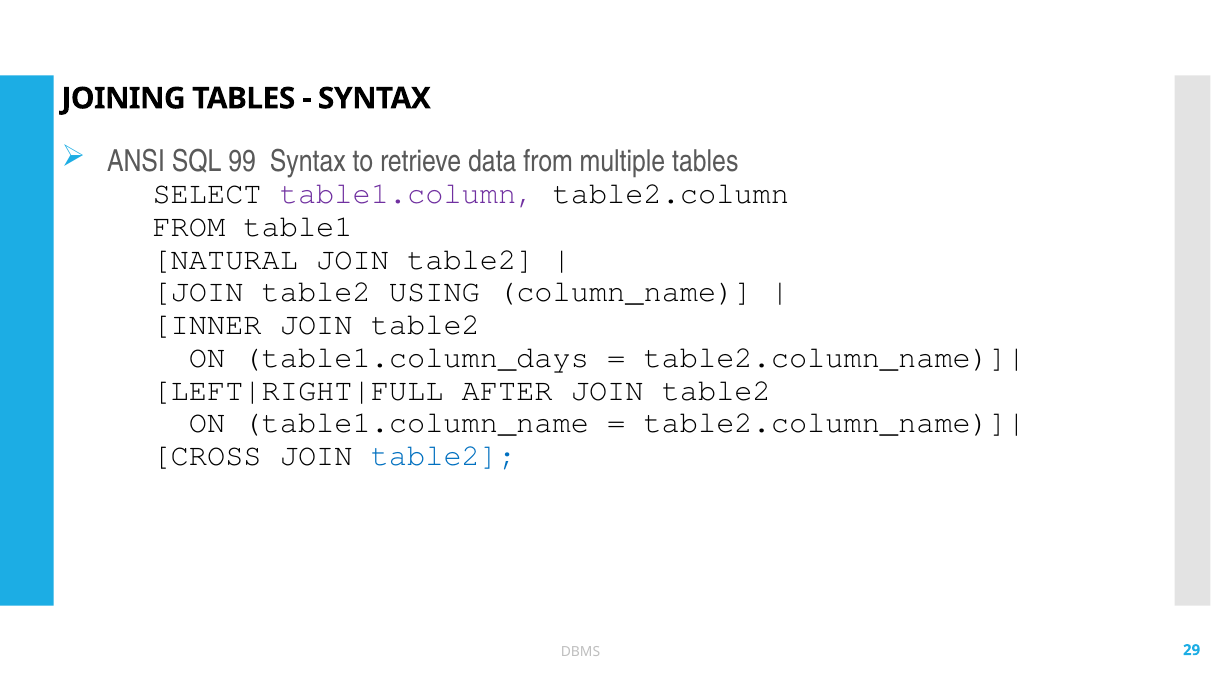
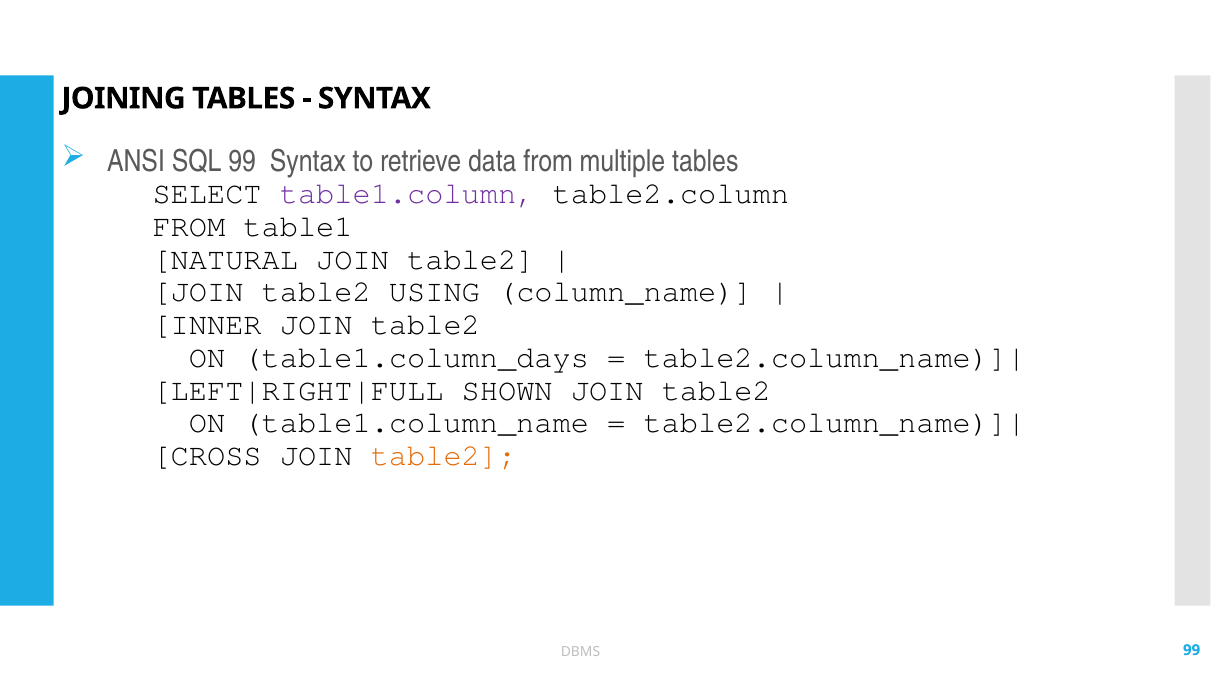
AFTER: AFTER -> SHOWN (507, 390)
table2 colour: blue -> orange (444, 455)
DBMS 29: 29 -> 99 (1192, 650)
